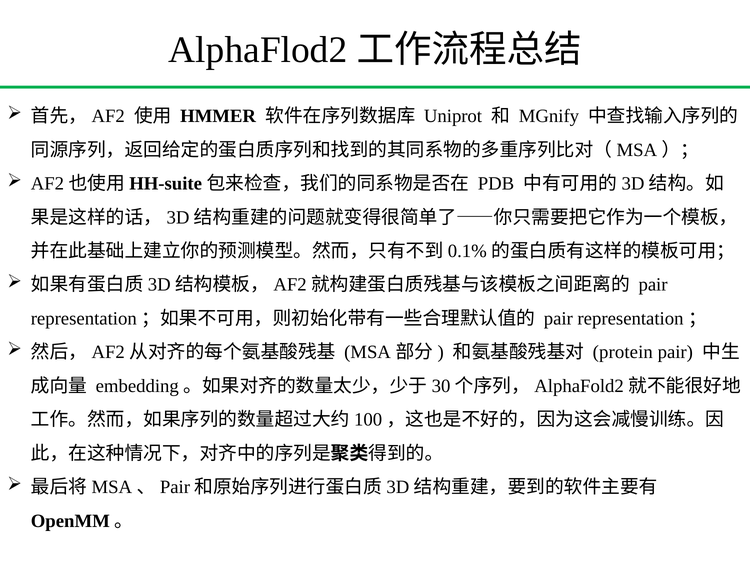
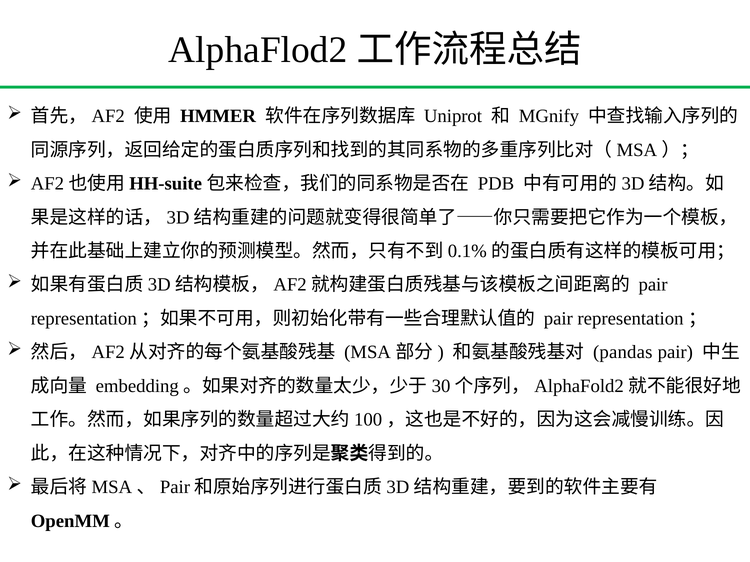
protein: protein -> pandas (623, 353)
